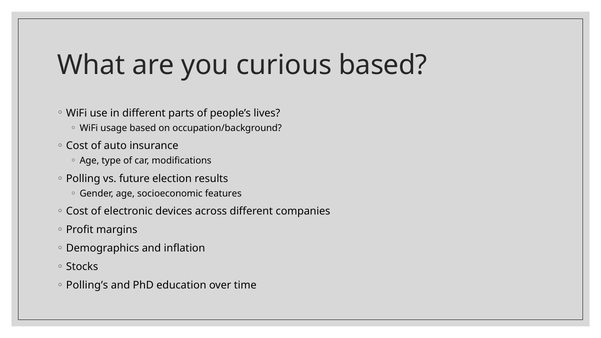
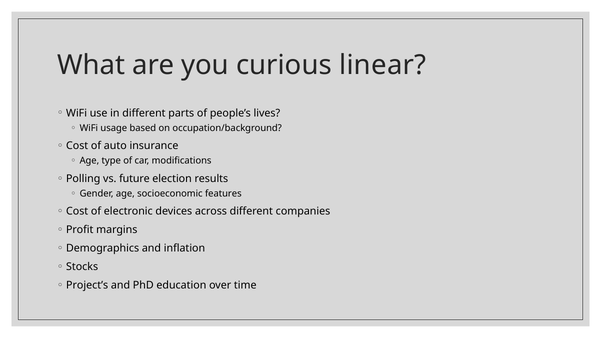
curious based: based -> linear (383, 65)
Polling’s: Polling’s -> Project’s (87, 285)
